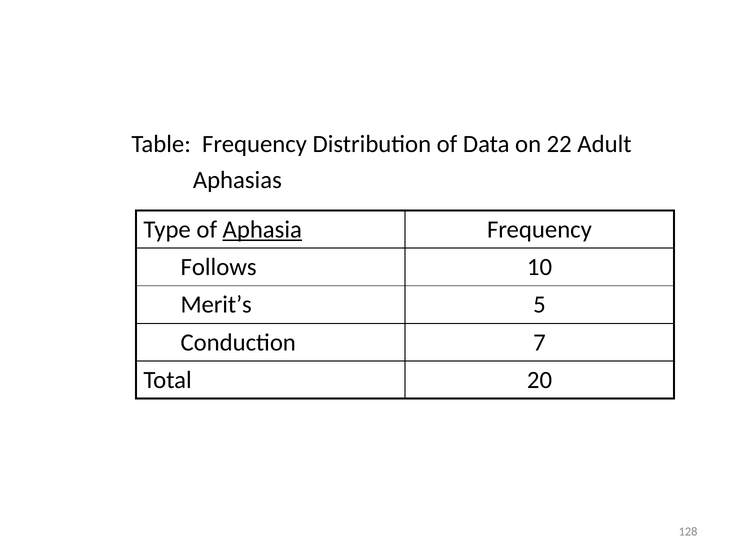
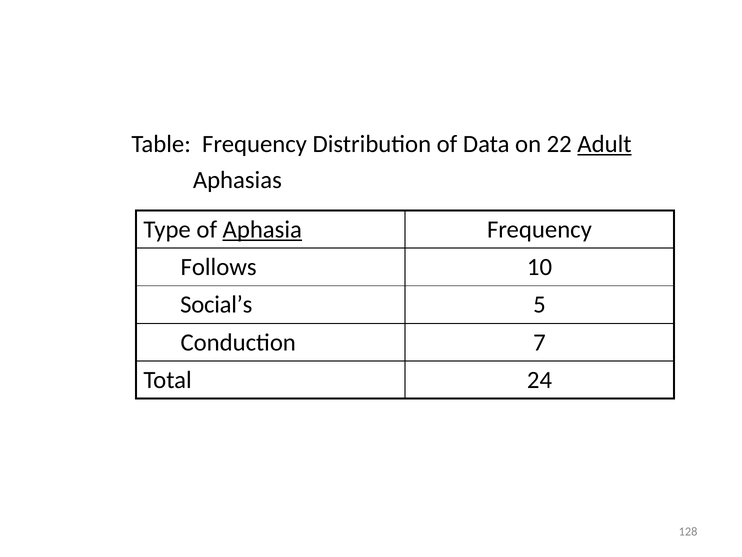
Adult underline: none -> present (604, 144)
Merit’s: Merit’s -> Social’s (216, 305)
20: 20 -> 24 (540, 380)
